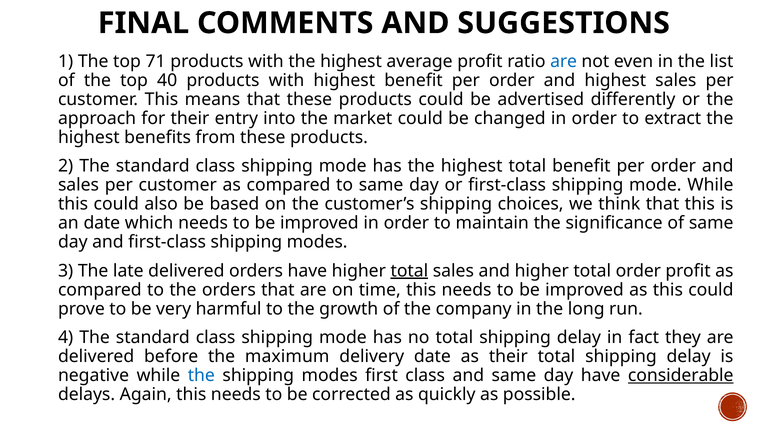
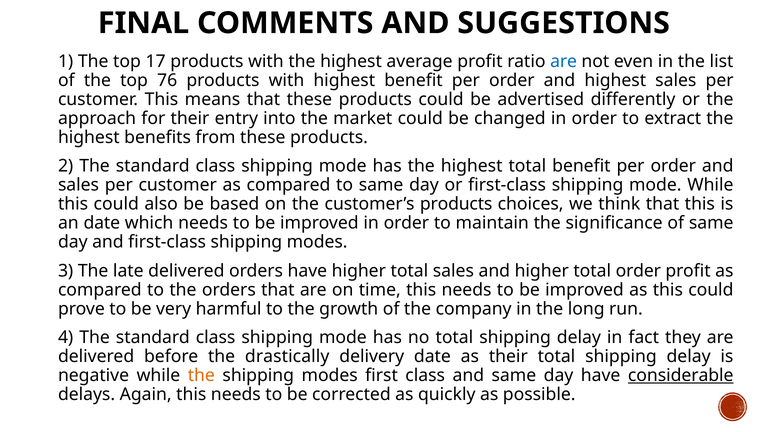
71: 71 -> 17 (156, 61)
40: 40 -> 76 (167, 80)
customer’s shipping: shipping -> products (456, 204)
total underline: present -> none (409, 271)
maximum: maximum -> drastically (287, 356)
the colour: blue -> orange (201, 375)
